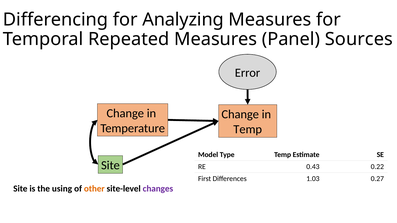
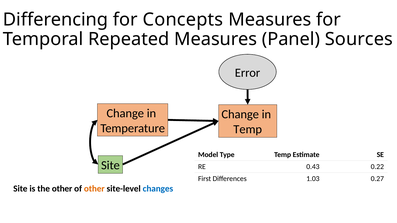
Analyzing: Analyzing -> Concepts (183, 20)
the using: using -> other (62, 189)
changes colour: purple -> blue (158, 189)
